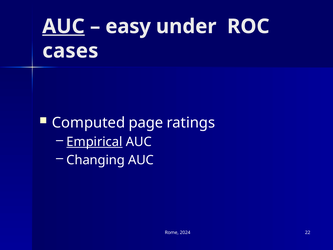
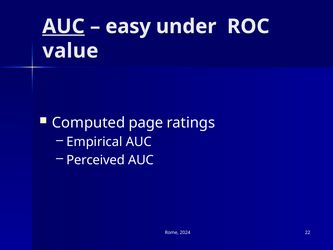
cases: cases -> value (70, 51)
Empirical underline: present -> none (94, 142)
Changing: Changing -> Perceived (96, 160)
